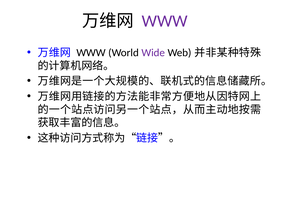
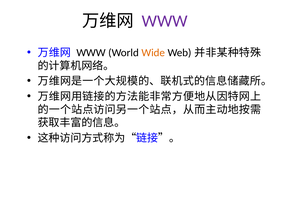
Wide colour: purple -> orange (153, 53)
